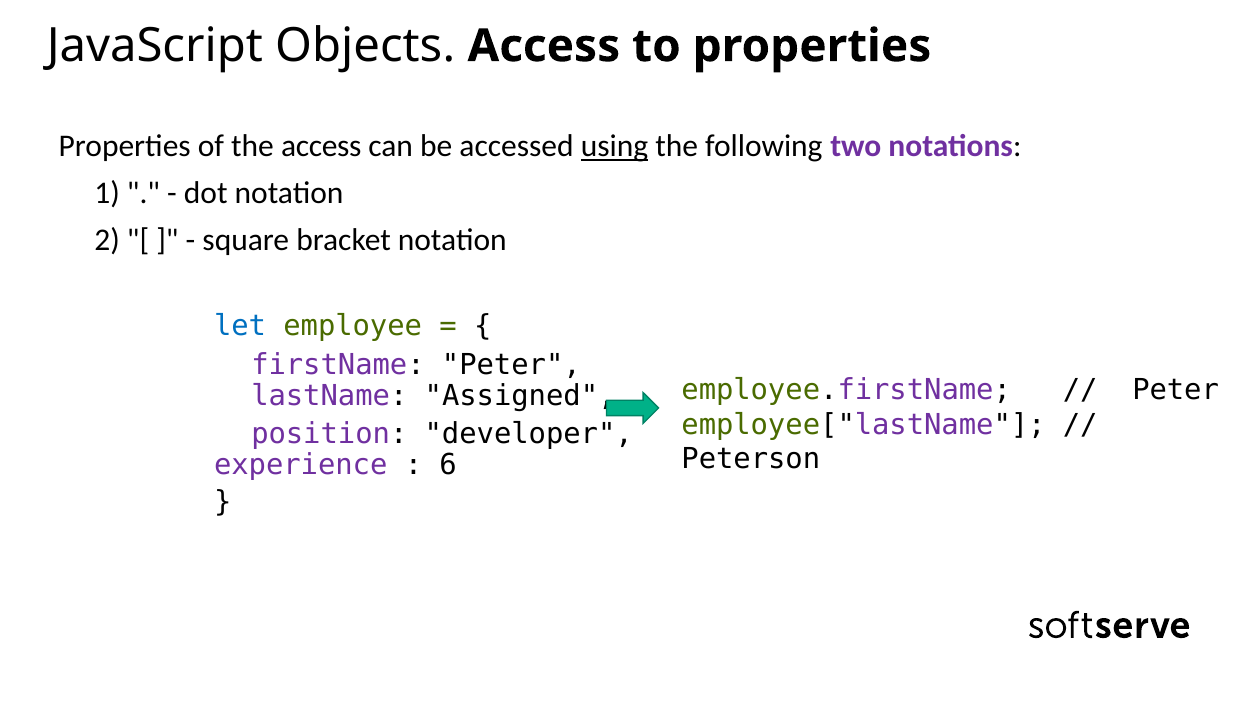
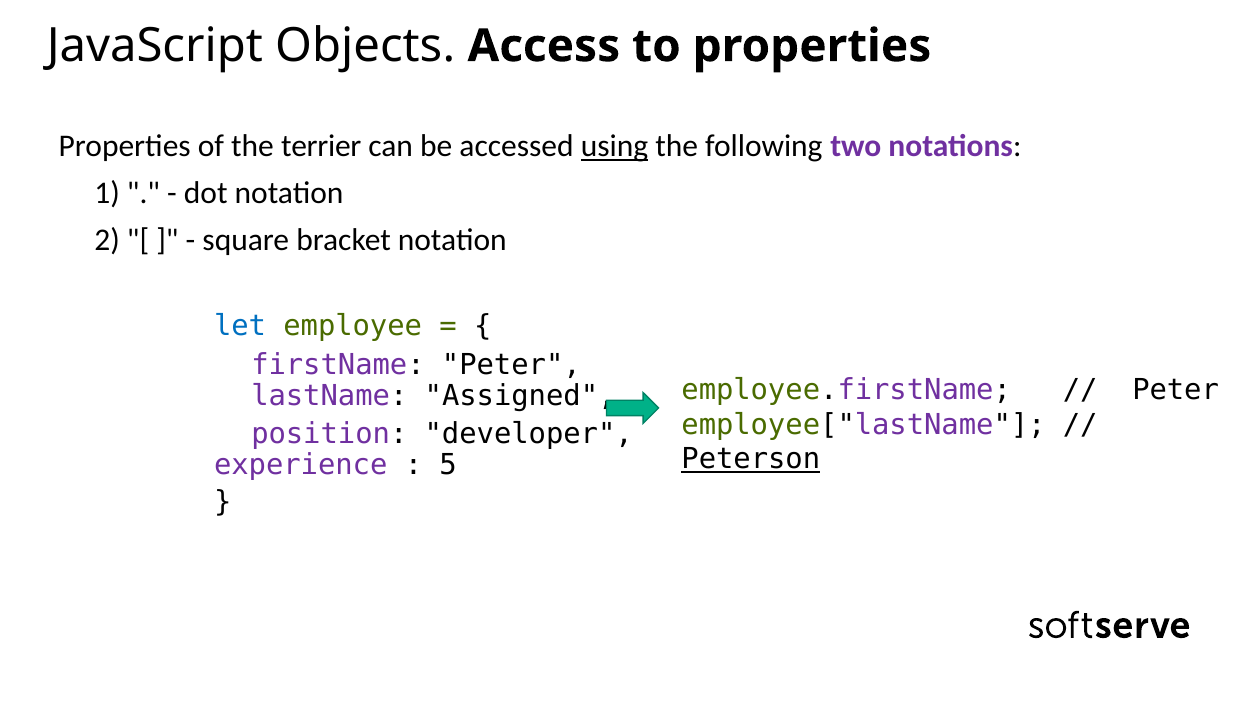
the access: access -> terrier (321, 146)
Peterson underline: none -> present (751, 459)
6: 6 -> 5 (448, 465)
